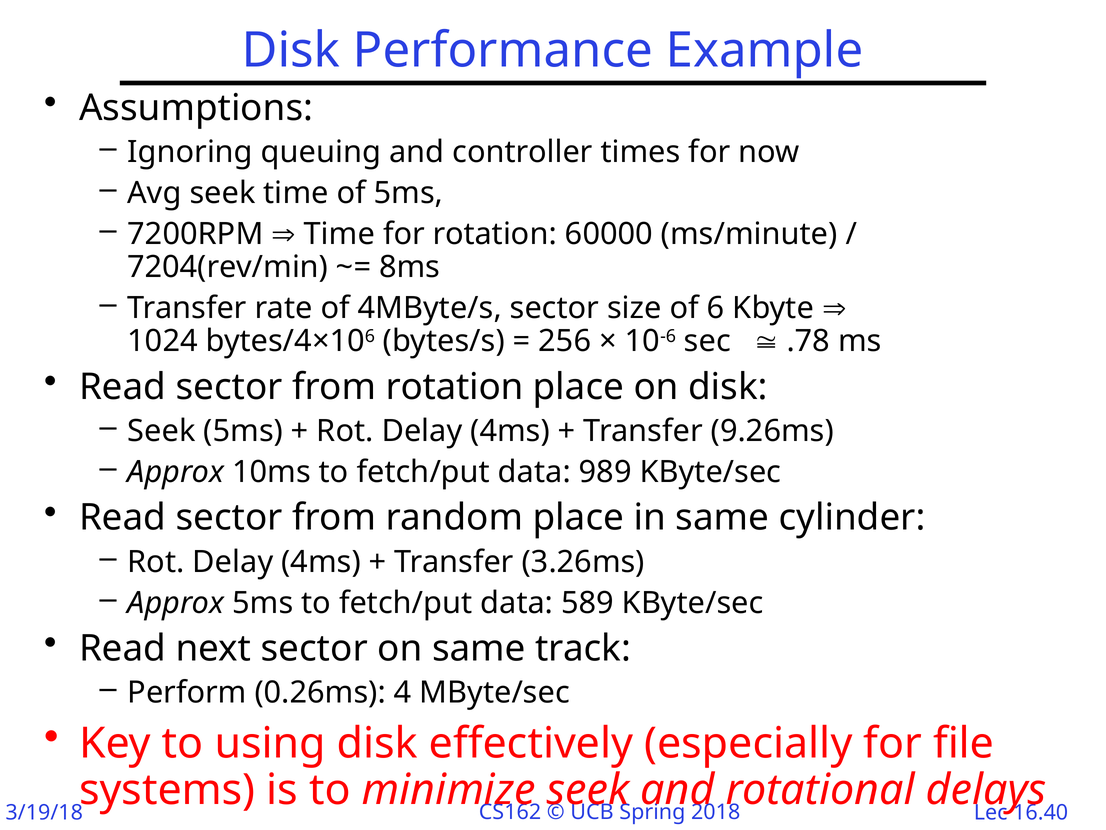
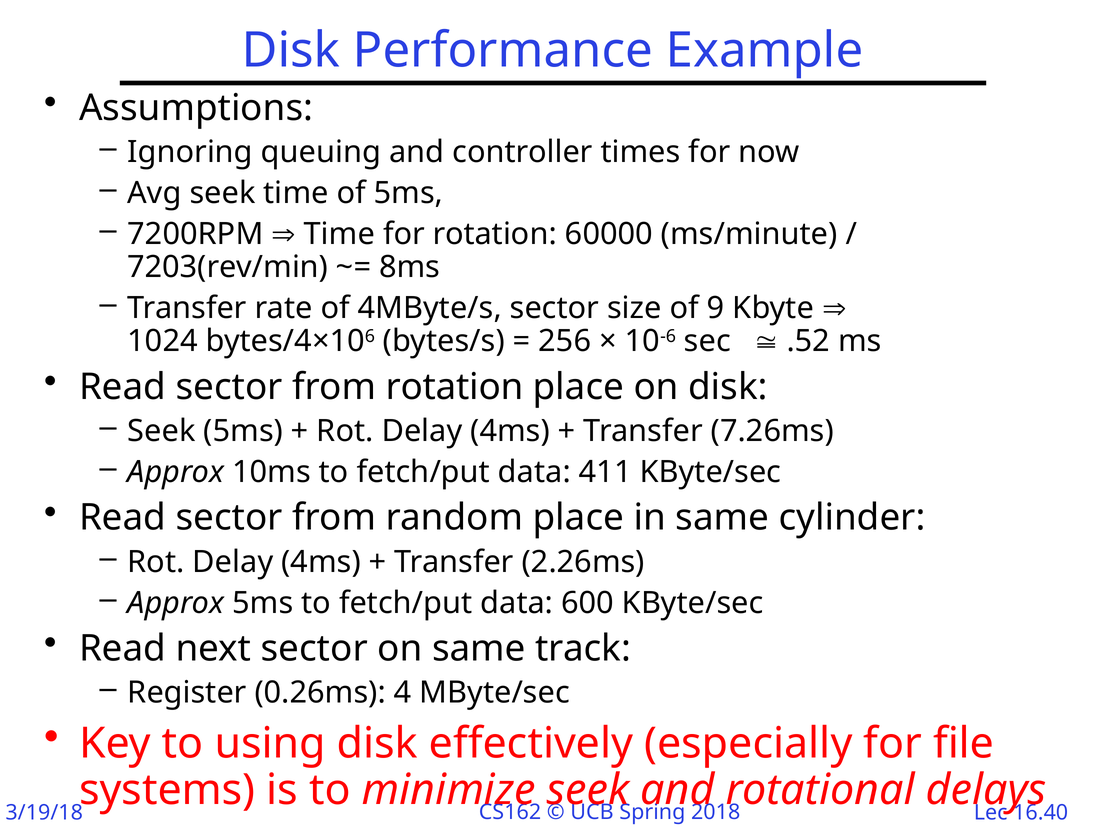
7204(rev/min: 7204(rev/min -> 7203(rev/min (228, 267)
6: 6 -> 9 (716, 308)
.78: .78 -> .52 (808, 341)
9.26ms: 9.26ms -> 7.26ms (772, 431)
989: 989 -> 411 (605, 472)
3.26ms: 3.26ms -> 2.26ms (583, 562)
589: 589 -> 600 (588, 603)
Perform: Perform -> Register (187, 692)
